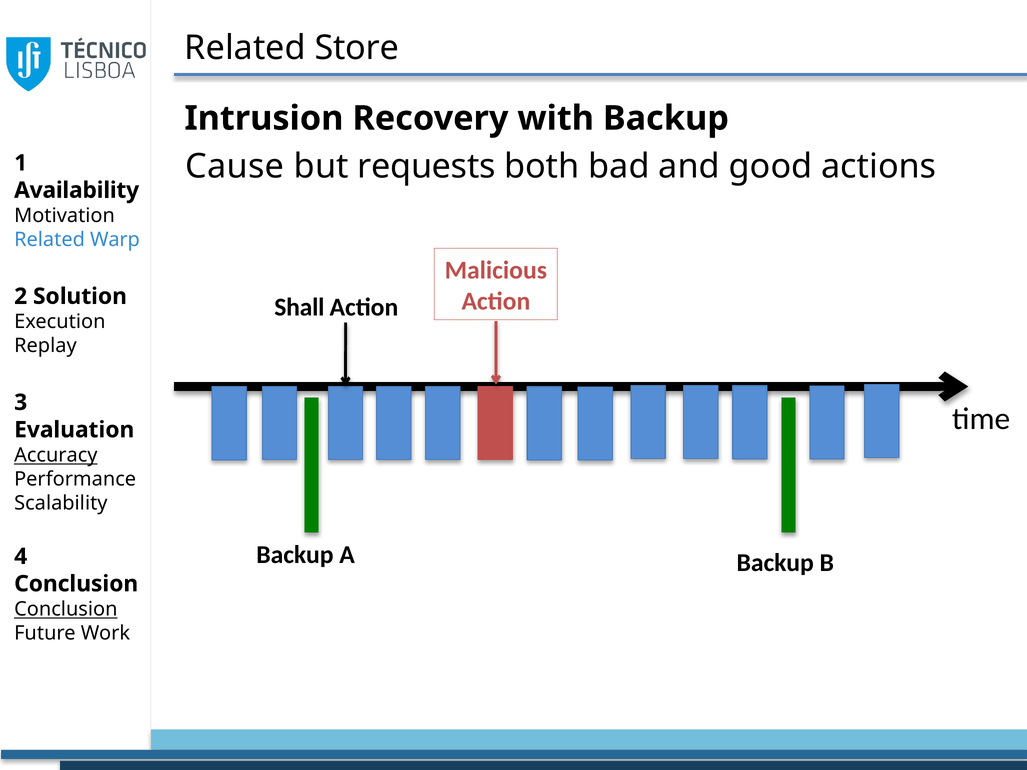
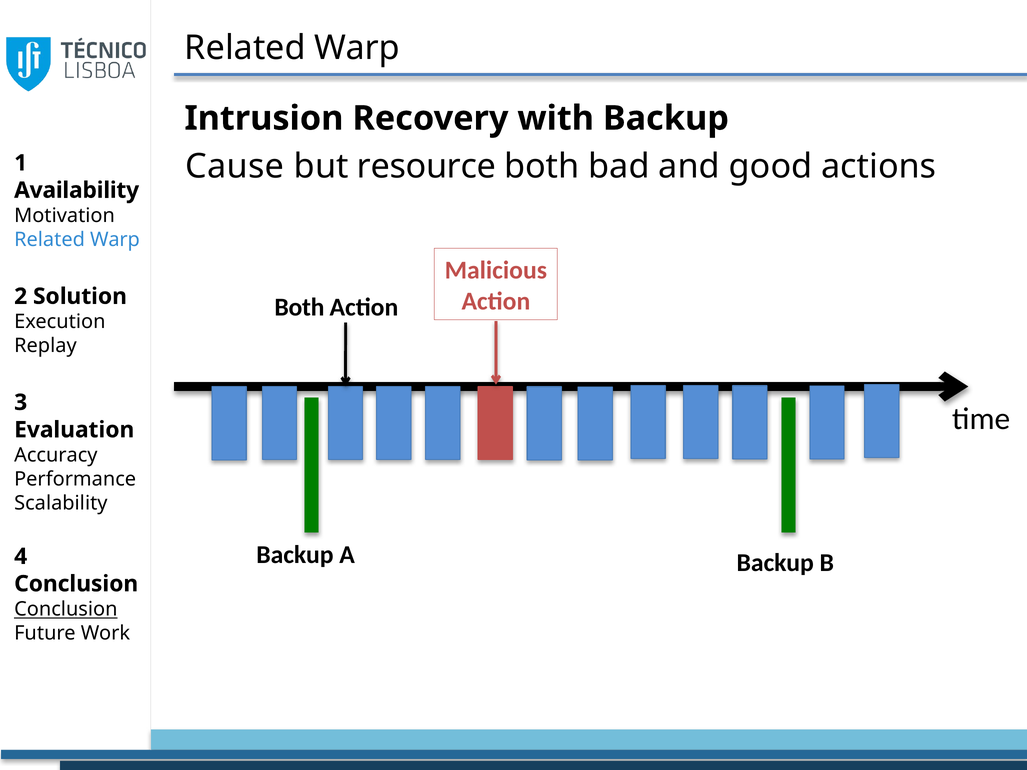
Store: Store -> Warp (357, 48)
requests: requests -> resource (426, 166)
Shall: Shall -> Both (299, 308)
Accuracy underline: present -> none (56, 455)
